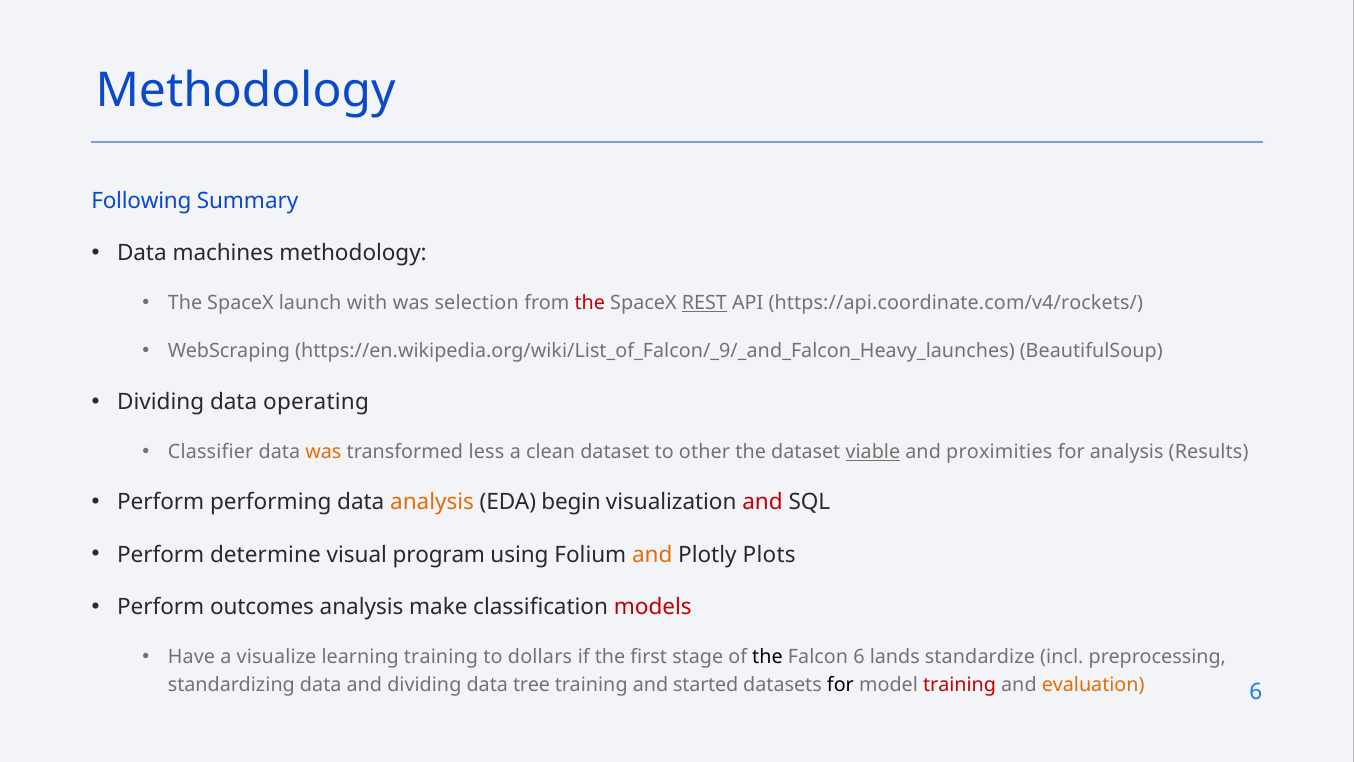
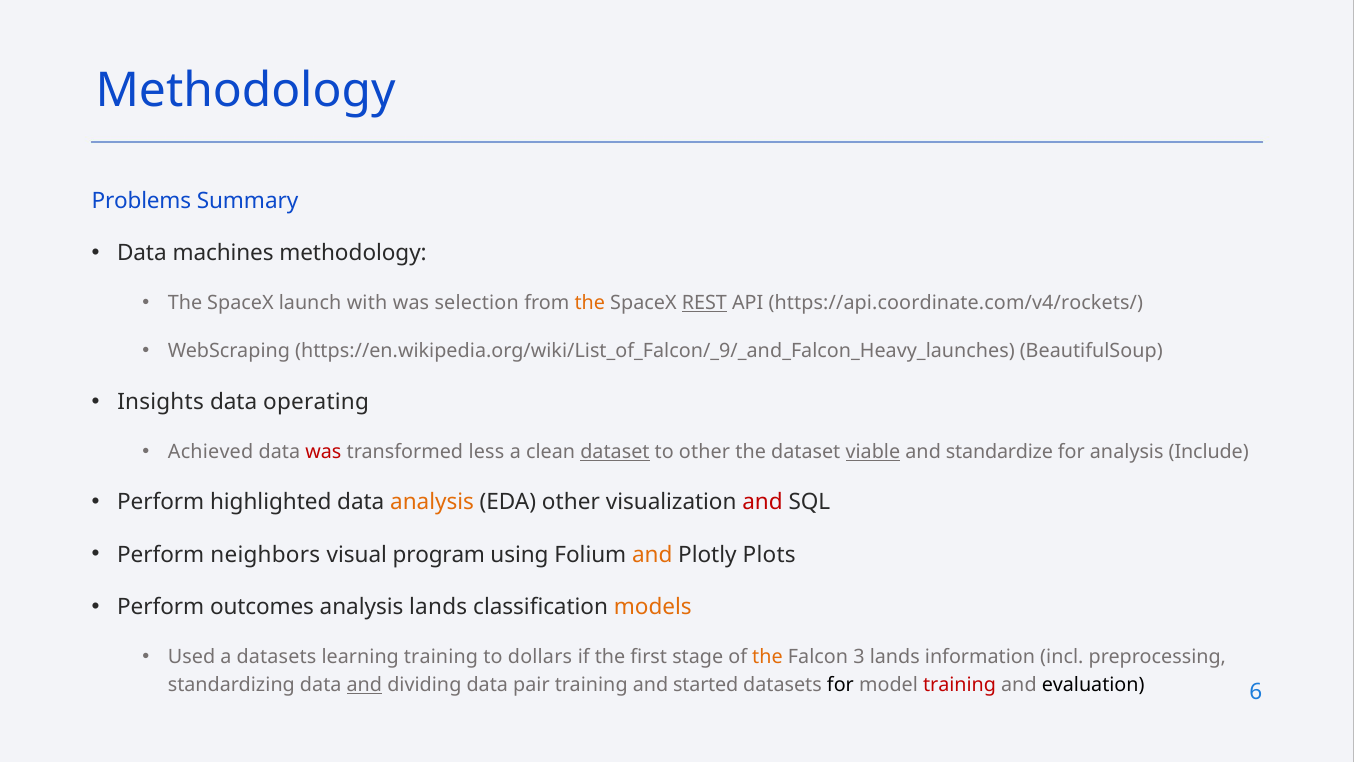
Following: Following -> Problems (141, 201)
the colour: red -> orange (590, 303)
Dividing: Dividing -> Insights (161, 402)
Classifier: Classifier -> Achieved (211, 452)
was colour: orange -> red (323, 452)
dataset underline: none -> present (615, 452)
proximities: proximities -> standardize (999, 452)
Results: Results -> Include (1209, 452)
performing: performing -> highlighted (271, 502)
EDA begin: begin -> other (571, 502)
determine: determine -> neighbors (265, 555)
analysis make: make -> lands (438, 607)
models colour: red -> orange (653, 607)
Have: Have -> Used (191, 656)
a visualize: visualize -> datasets (277, 656)
the colour: black -> orange (767, 656)
Falcon 6: 6 -> 3 (859, 656)
standardize: standardize -> information (980, 656)
and underline: none -> present (364, 685)
tree: tree -> pair (531, 685)
evaluation colour: orange -> black (1093, 685)
